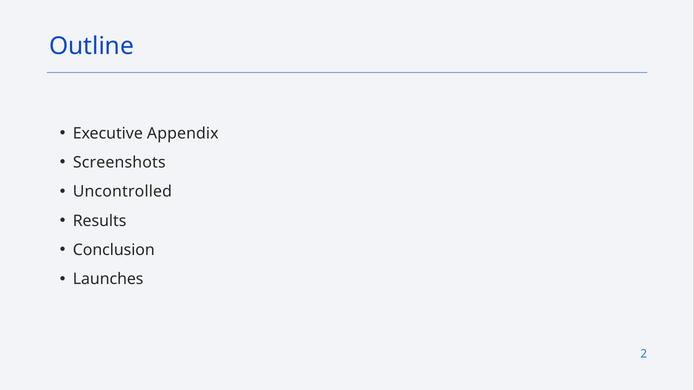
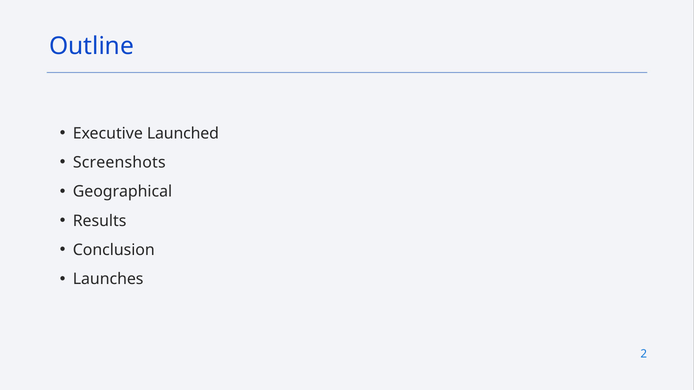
Appendix: Appendix -> Launched (183, 134)
Uncontrolled: Uncontrolled -> Geographical (122, 192)
